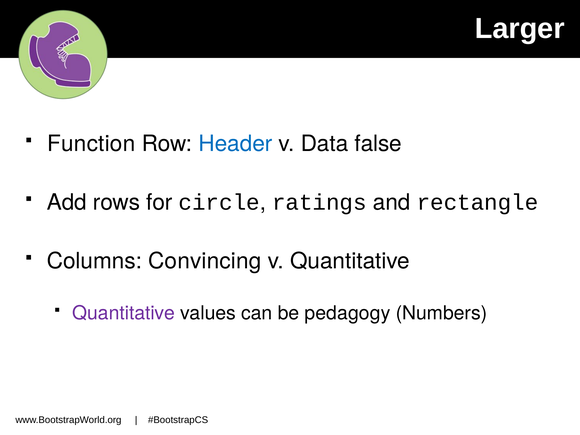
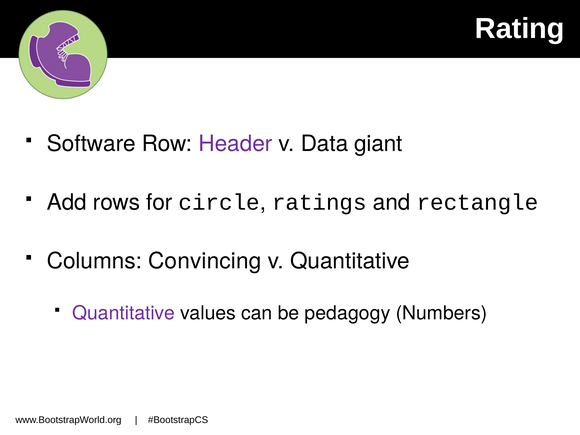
Larger: Larger -> Rating (520, 29)
Function: Function -> Software (91, 144)
Header colour: blue -> purple (235, 144)
false: false -> giant (378, 144)
